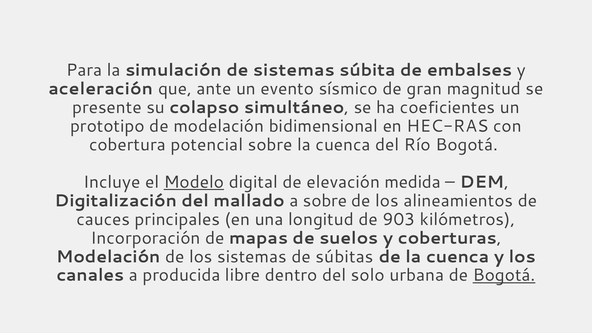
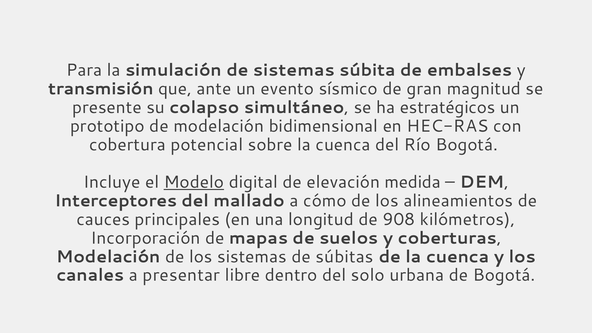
aceleración: aceleración -> transmisión (101, 89)
coeficientes: coeficientes -> estratégicos (448, 107)
Digitalización: Digitalización -> Interceptores (116, 201)
a sobre: sobre -> cómo (325, 201)
903: 903 -> 908 (399, 219)
producida: producida -> presentar (181, 275)
Bogotá underline: present -> none (504, 275)
